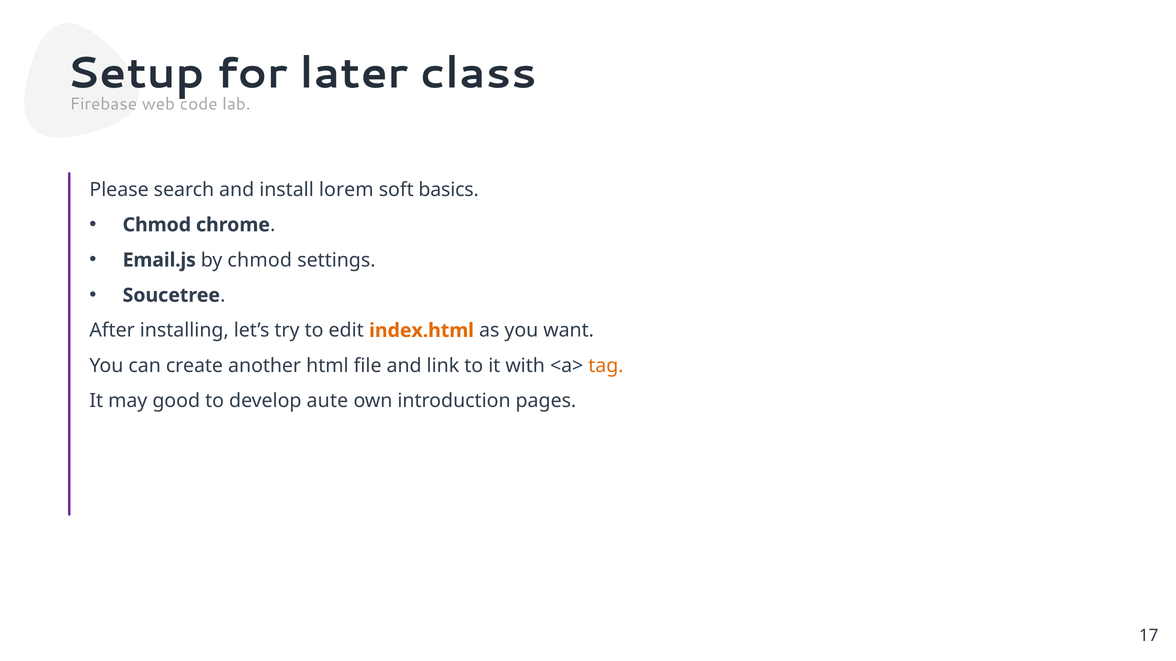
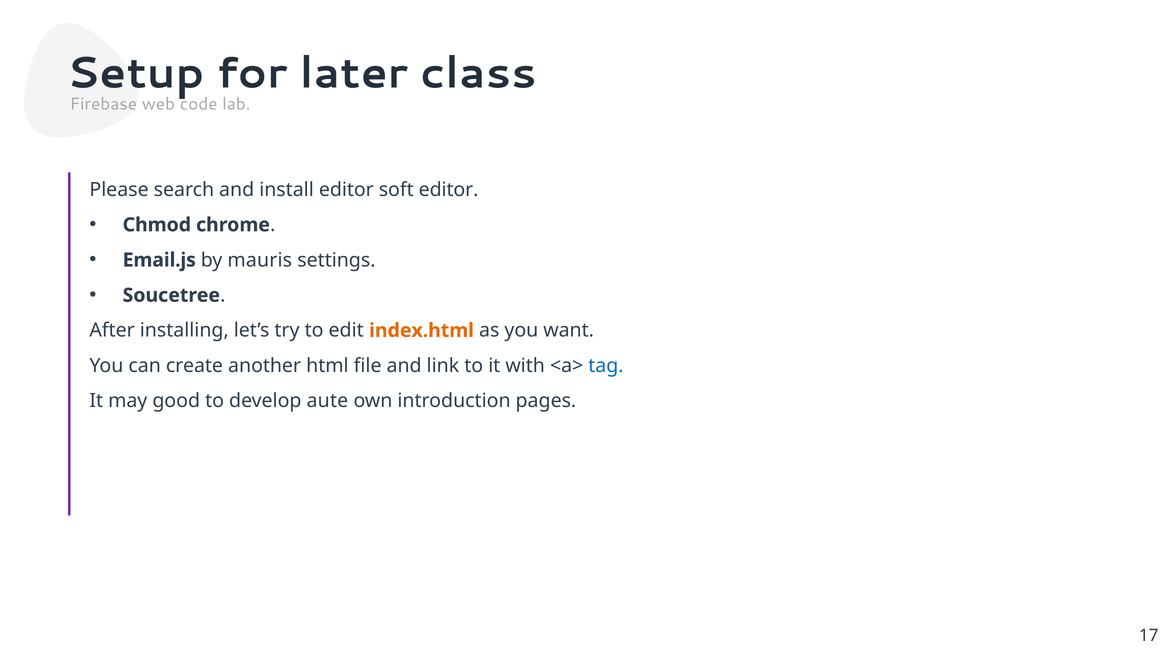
install lorem: lorem -> editor (346, 190)
soft basics: basics -> editor (449, 190)
by chmod: chmod -> mauris (260, 260)
tag colour: orange -> blue (606, 366)
